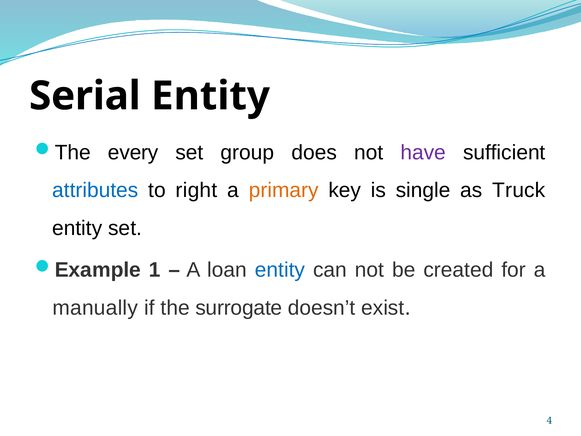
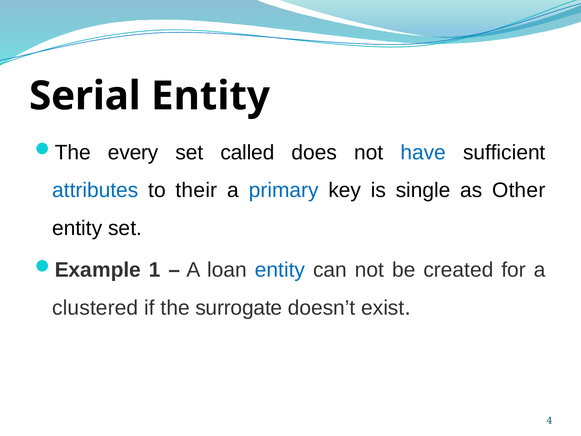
group: group -> called (247, 152)
have colour: purple -> blue (423, 152)
right: right -> their (196, 190)
primary colour: orange -> blue (284, 190)
Truck: Truck -> Other (519, 190)
manually: manually -> clustered (95, 308)
